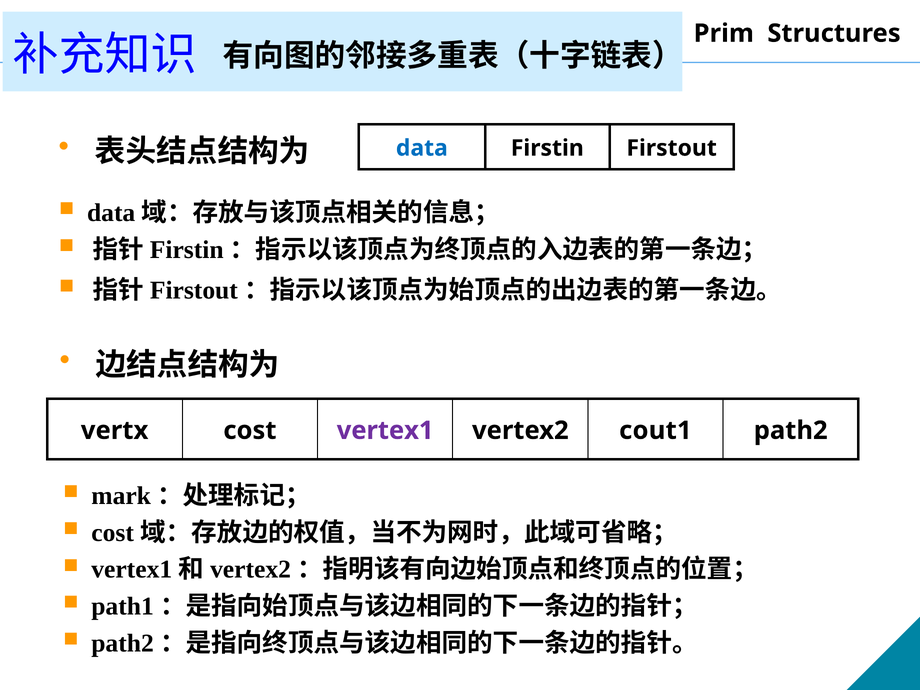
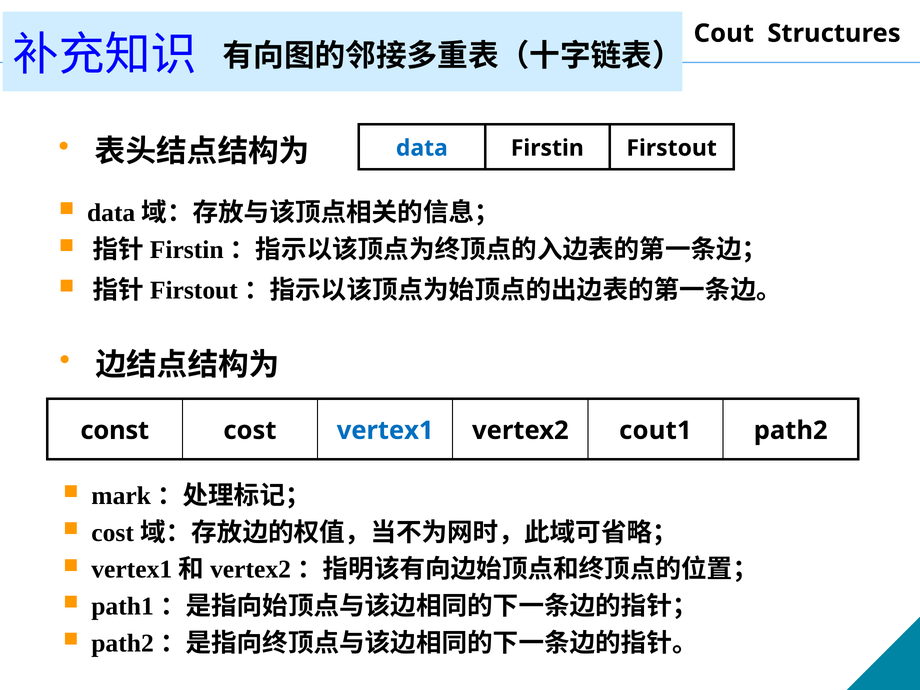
Prim: Prim -> Cout (724, 33)
vertx: vertx -> const (115, 430)
vertex1 colour: purple -> blue (385, 430)
